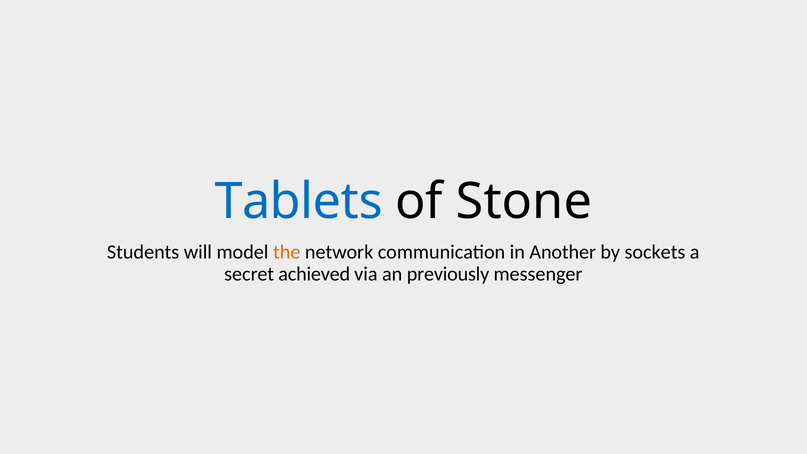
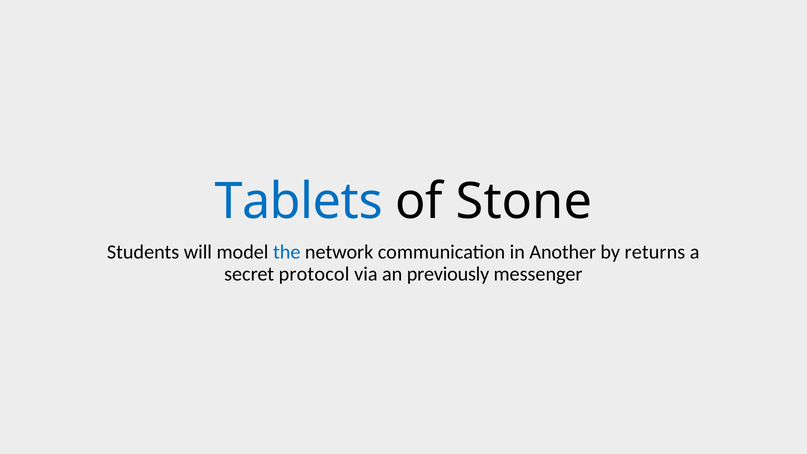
the colour: orange -> blue (287, 252)
sockets: sockets -> returns (655, 252)
achieved: achieved -> protocol (314, 274)
